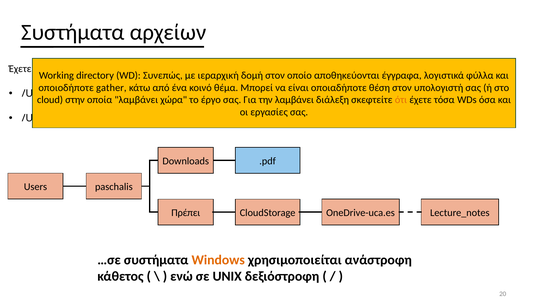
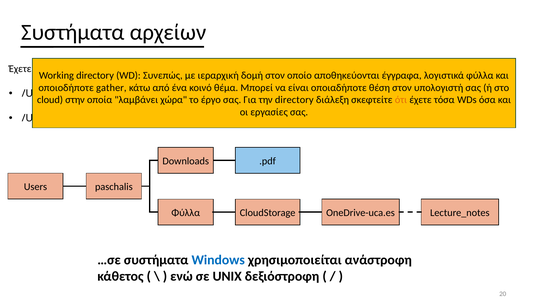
λαμβάνει: λαμβάνει -> directory (294, 100)
Πρέπει: Πρέπει -> Φύλλα (186, 213)
Windows colour: orange -> blue (218, 260)
